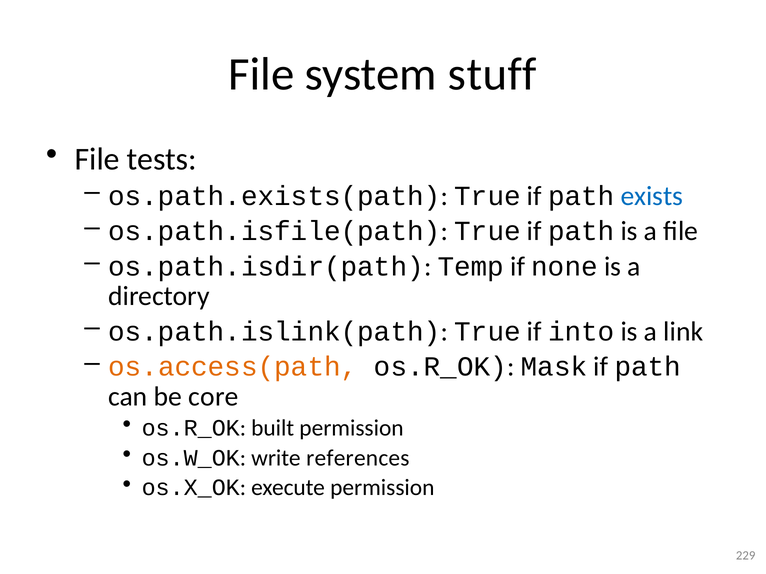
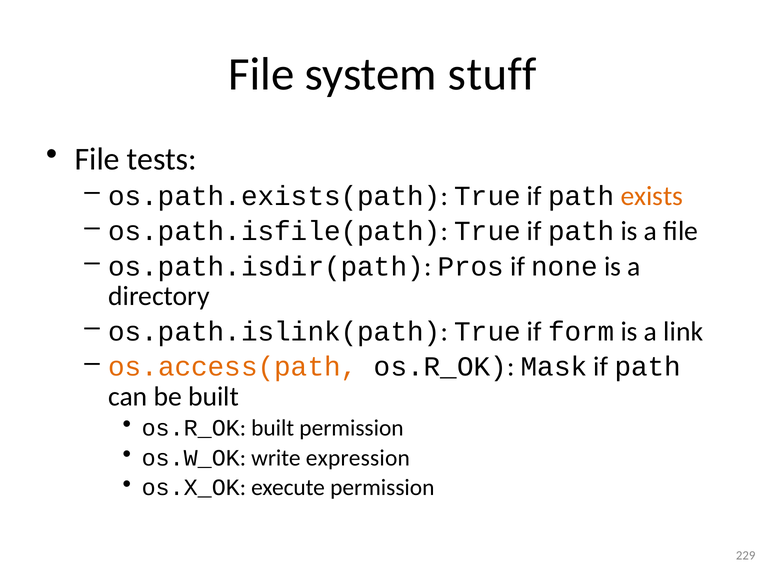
exists colour: blue -> orange (652, 196)
Temp: Temp -> Pros (471, 267)
into: into -> form (581, 332)
be core: core -> built (214, 397)
references: references -> expression (358, 458)
